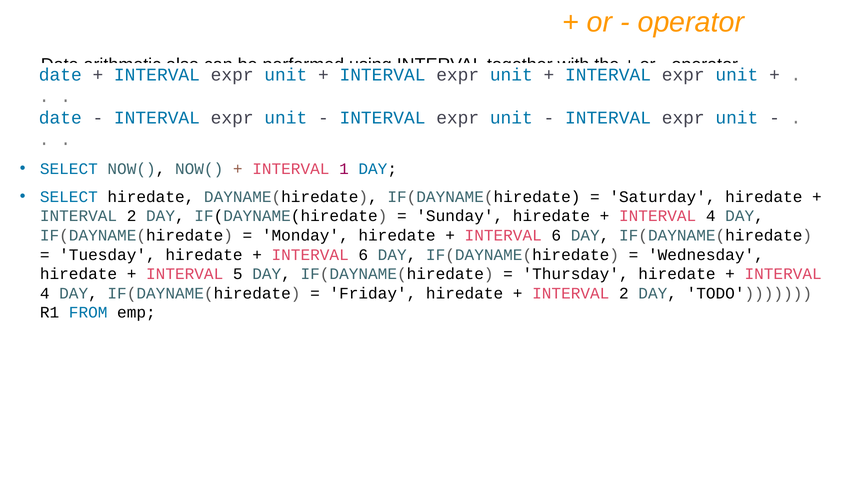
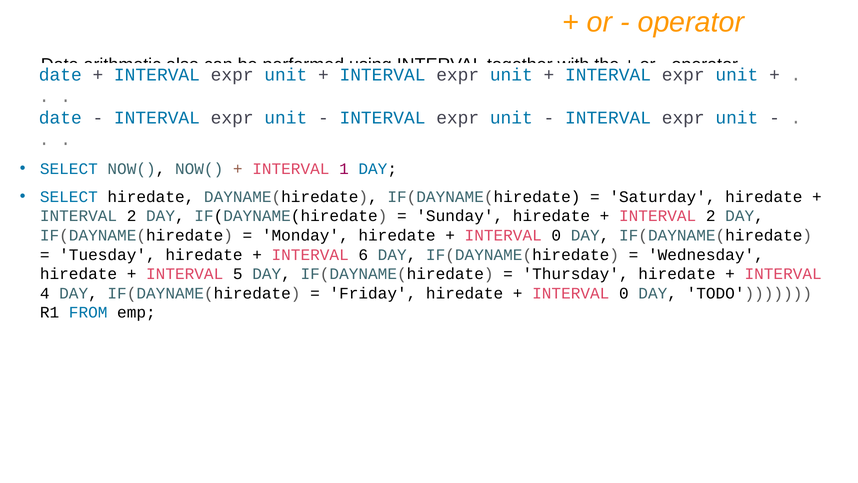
4: 4 -> 2 (711, 216)
6: 6 -> 0 (556, 235)
2: 2 -> 0 (624, 293)
